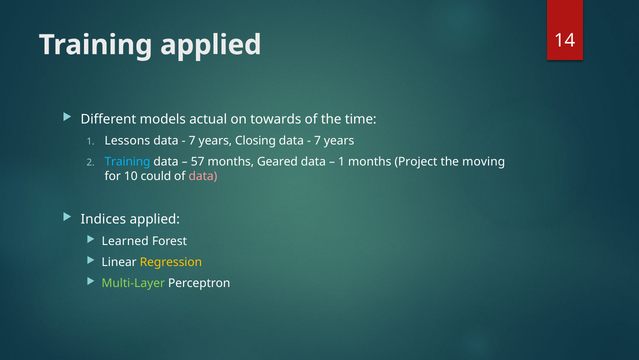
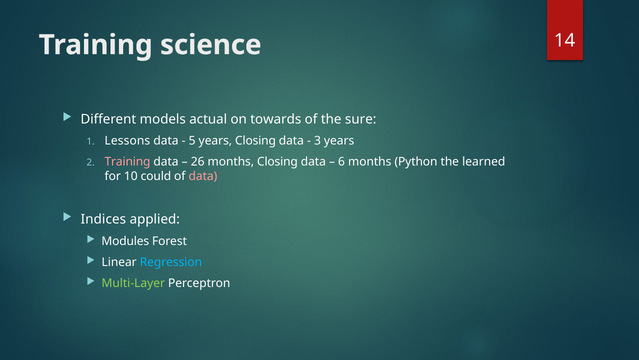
Training applied: applied -> science (211, 45)
time: time -> sure (361, 119)
7: 7 -> 5 (192, 141)
7: 7 -> 3 (317, 141)
Training colour: light blue -> pink (128, 162)
57: 57 -> 26 (198, 162)
months Geared: Geared -> Closing (277, 162)
1: 1 -> 6 (342, 162)
Project: Project -> Python (416, 162)
moving: moving -> learned (484, 162)
Learned: Learned -> Modules (125, 241)
Regression colour: yellow -> light blue (171, 262)
